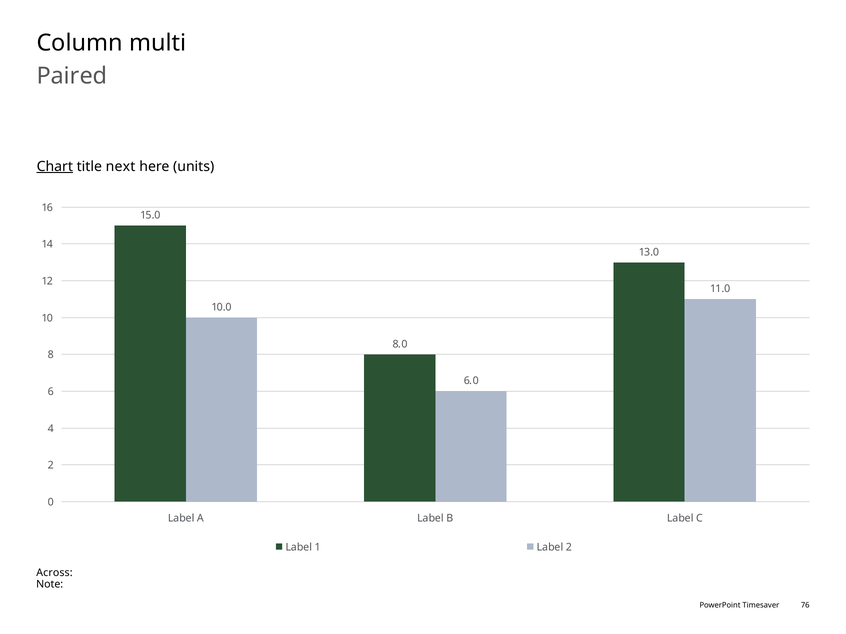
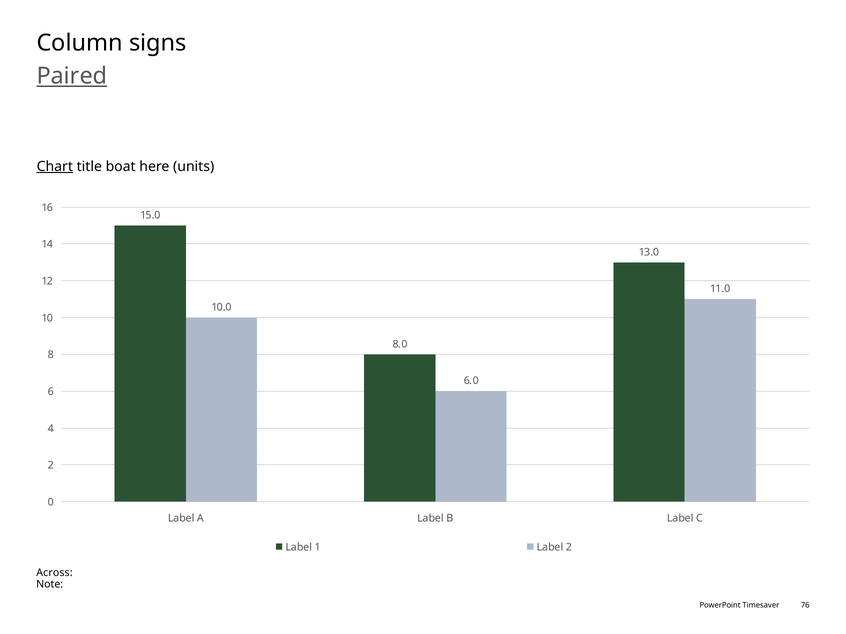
multi: multi -> signs (158, 43)
Paired underline: none -> present (72, 76)
next: next -> boat (121, 167)
